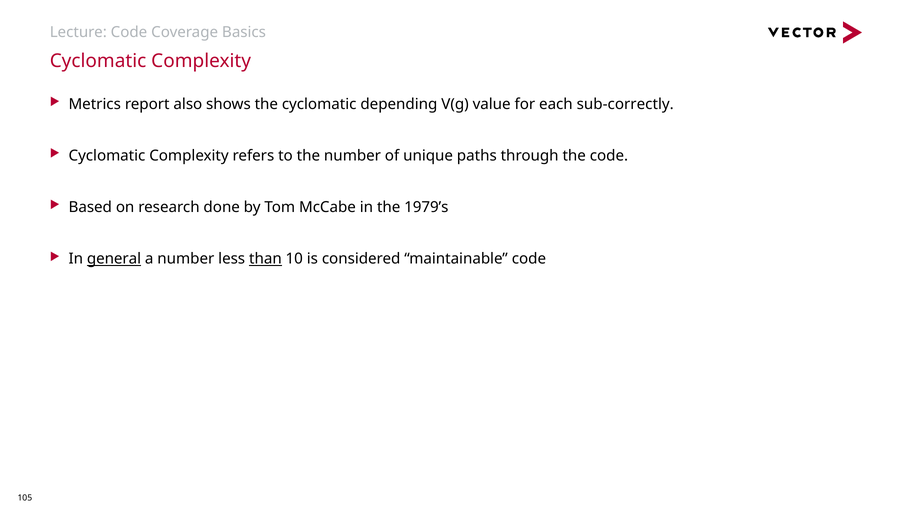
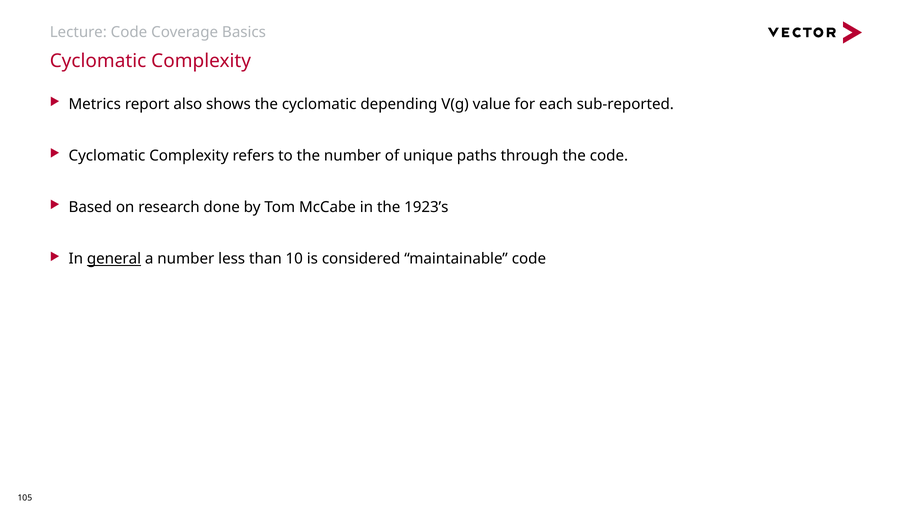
sub-correctly: sub-correctly -> sub-reported (625, 104)
1979’s: 1979’s -> 1923’s (426, 207)
than underline: present -> none (265, 259)
